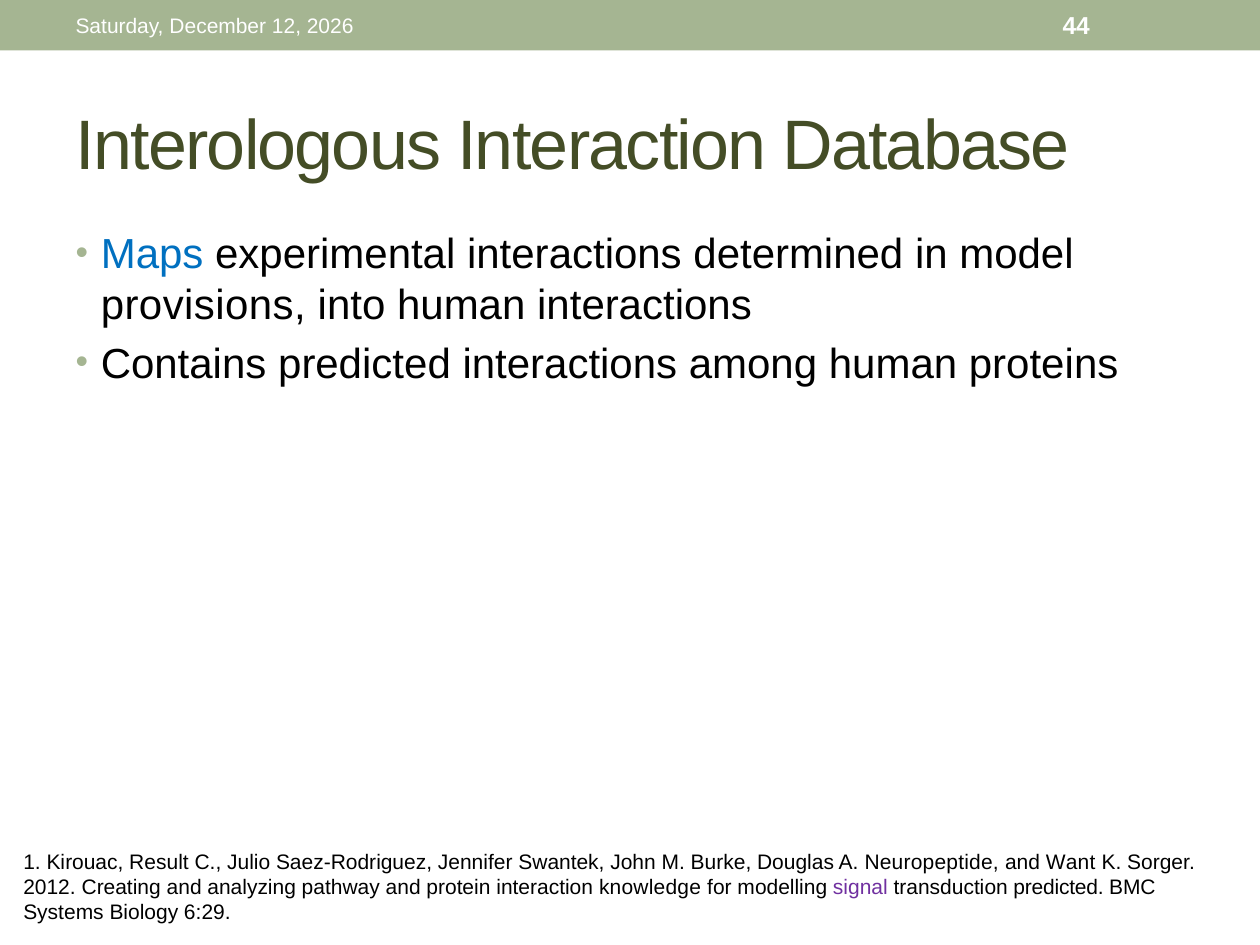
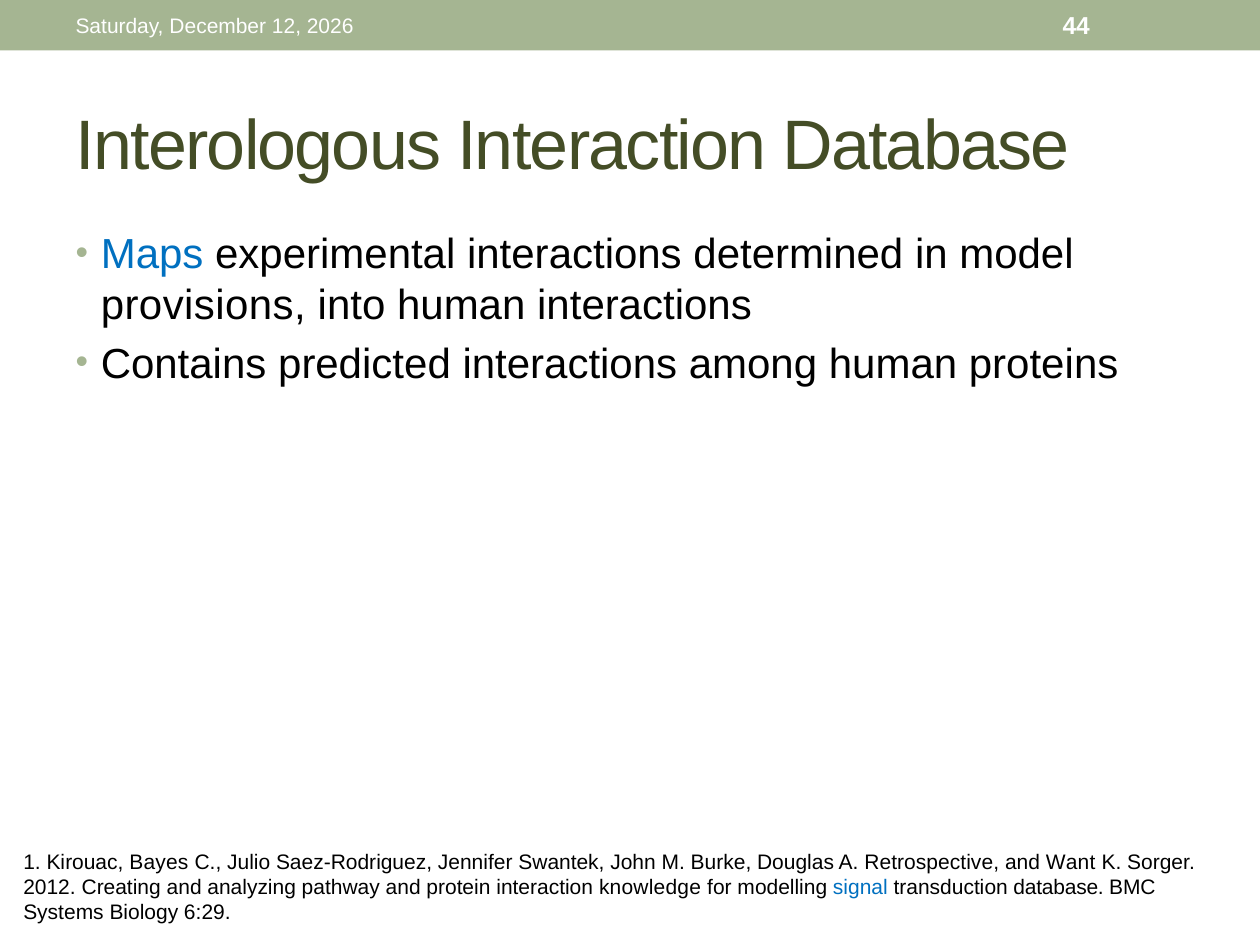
Result: Result -> Bayes (159, 862)
Neuropeptide: Neuropeptide -> Retrospective (932, 862)
signal colour: purple -> blue (860, 888)
transduction predicted: predicted -> database (1059, 888)
